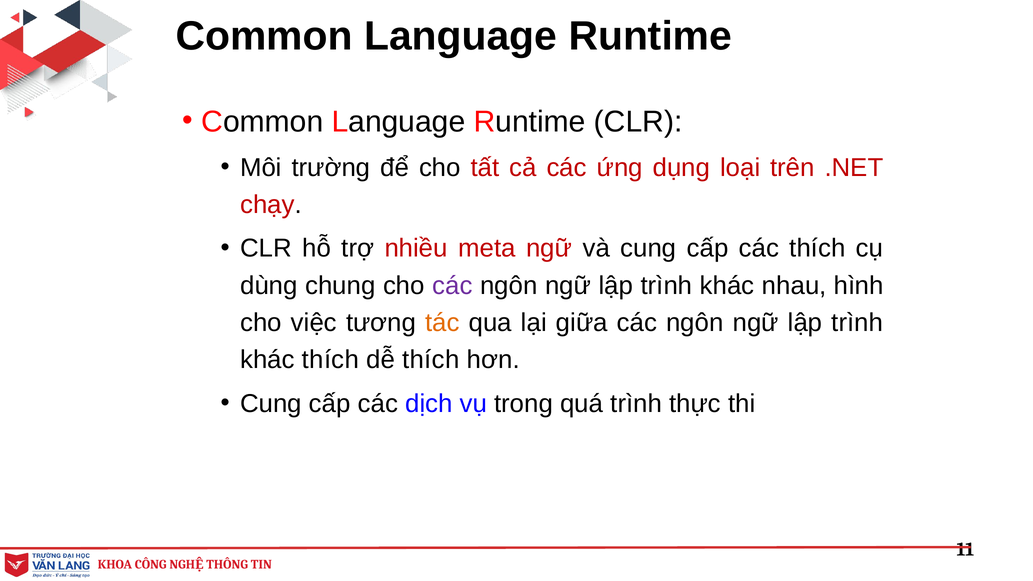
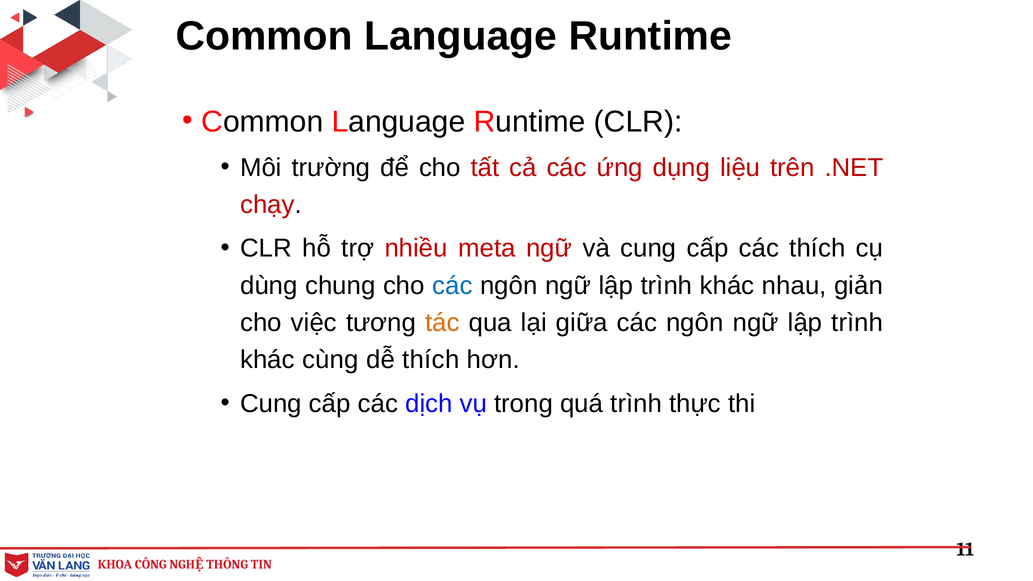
loại: loại -> liệu (740, 168)
các colour: purple -> blue (452, 286)
hình: hình -> giản (859, 286)
khác thích: thích -> cùng (330, 360)
